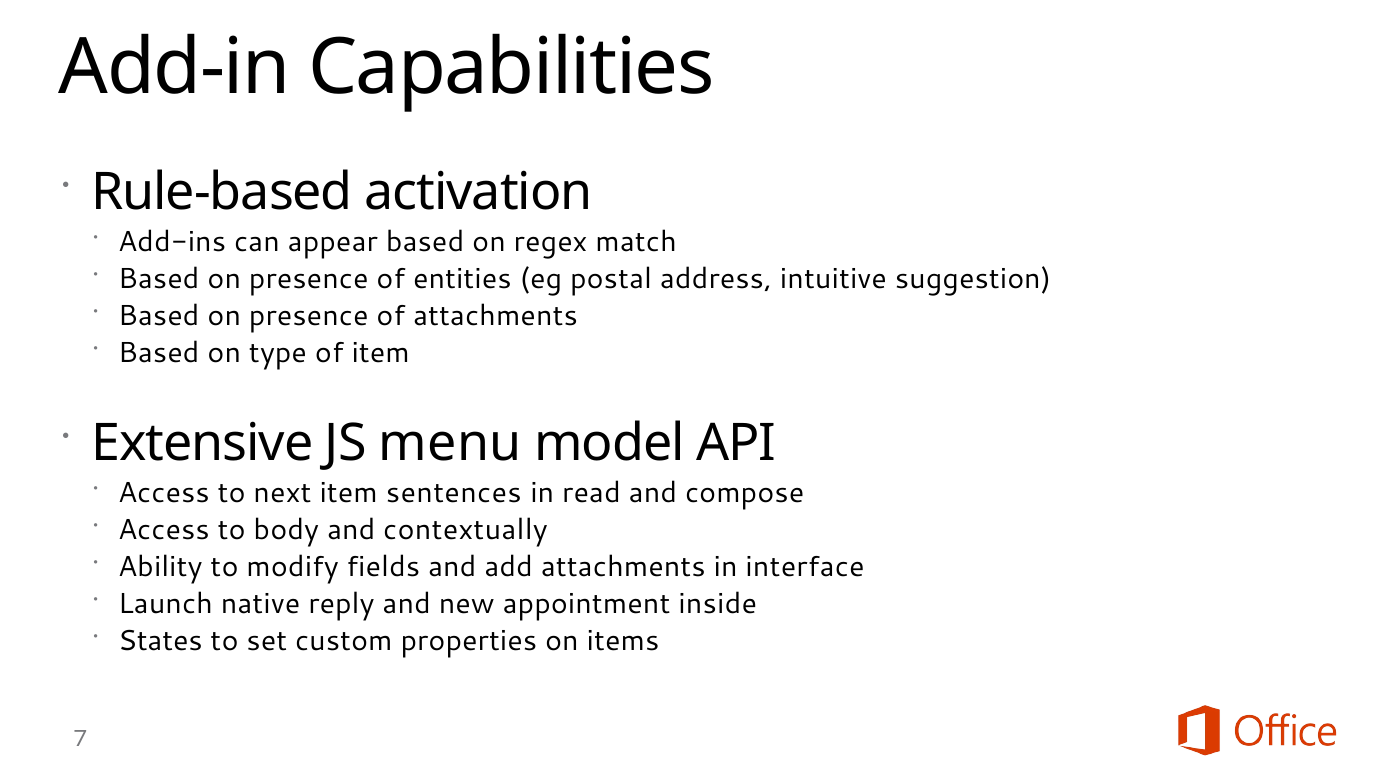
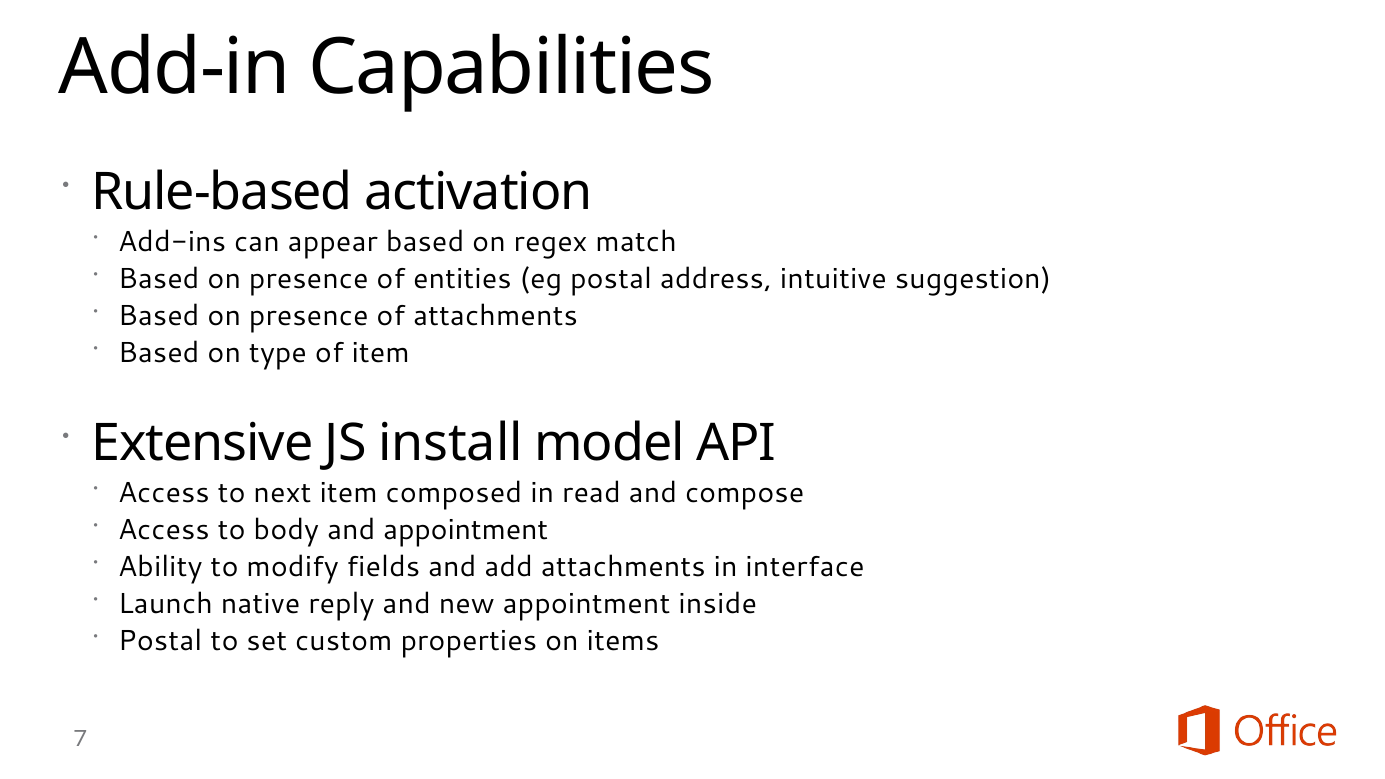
menu: menu -> install (450, 443)
sentences: sentences -> composed (454, 493)
and contextually: contextually -> appointment (466, 530)
States: States -> Postal (160, 641)
